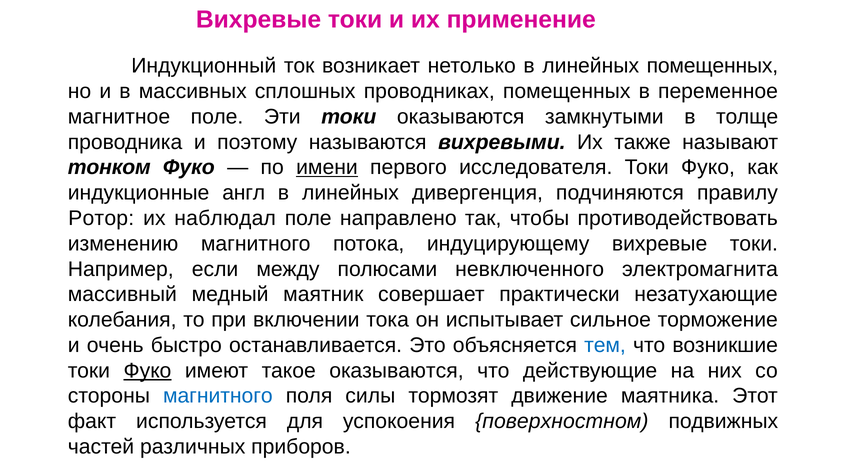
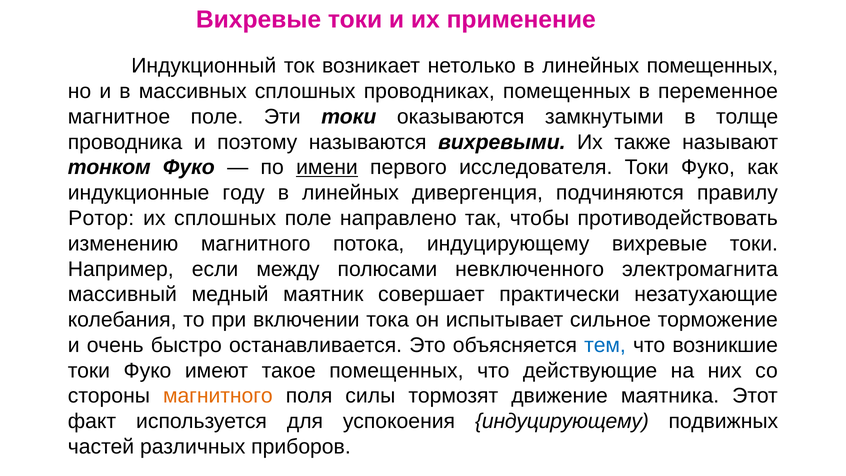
англ: англ -> году (244, 193)
их наблюдал: наблюдал -> сплошных (225, 218)
Фуко underline: present -> none (147, 370)
такое оказываются: оказываются -> помещенных (396, 370)
магнитного colour: blue -> orange (218, 396)
успокоения поверхностном: поверхностном -> индуцирующему (562, 421)
